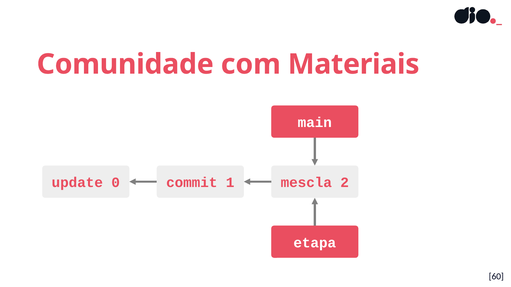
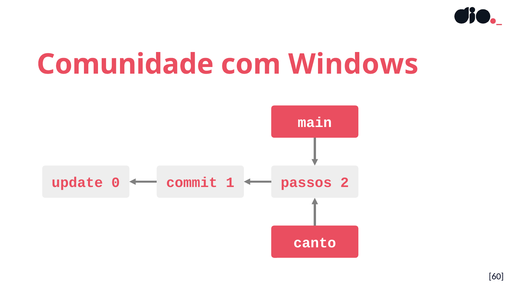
Materiais: Materiais -> Windows (353, 64)
mescla: mescla -> passos (306, 183)
etapa: etapa -> canto (315, 243)
